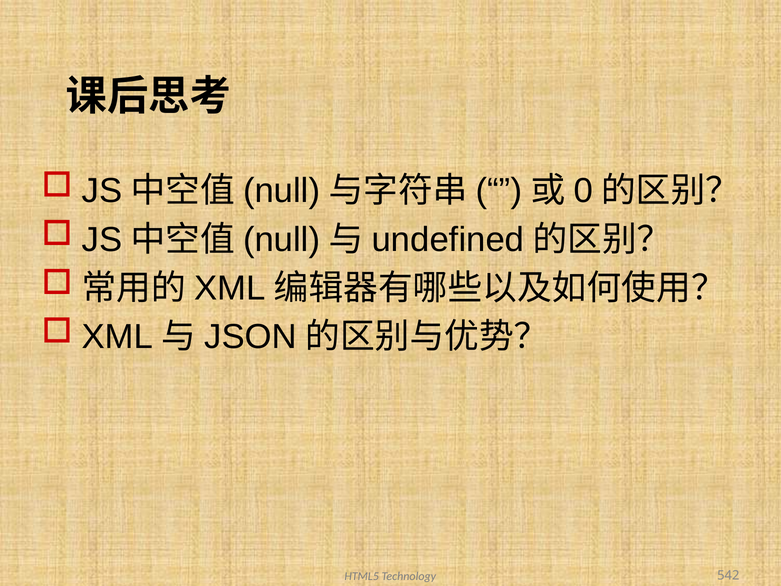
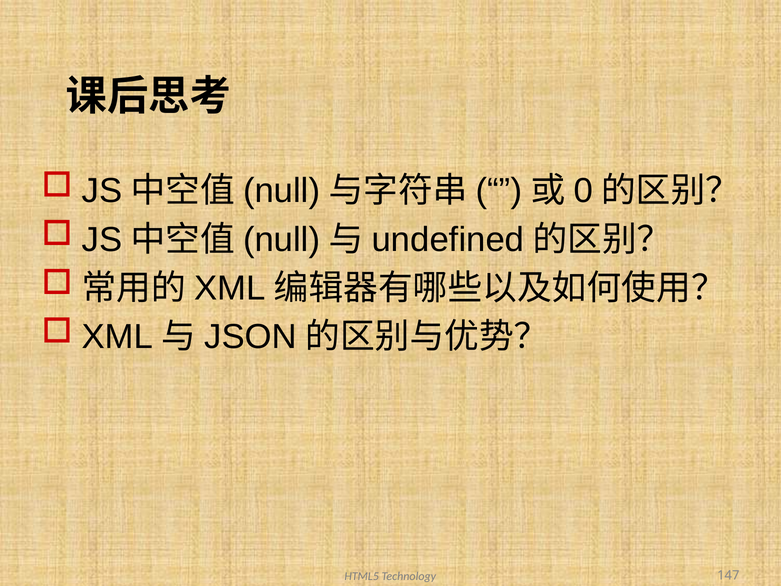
542: 542 -> 147 (728, 575)
